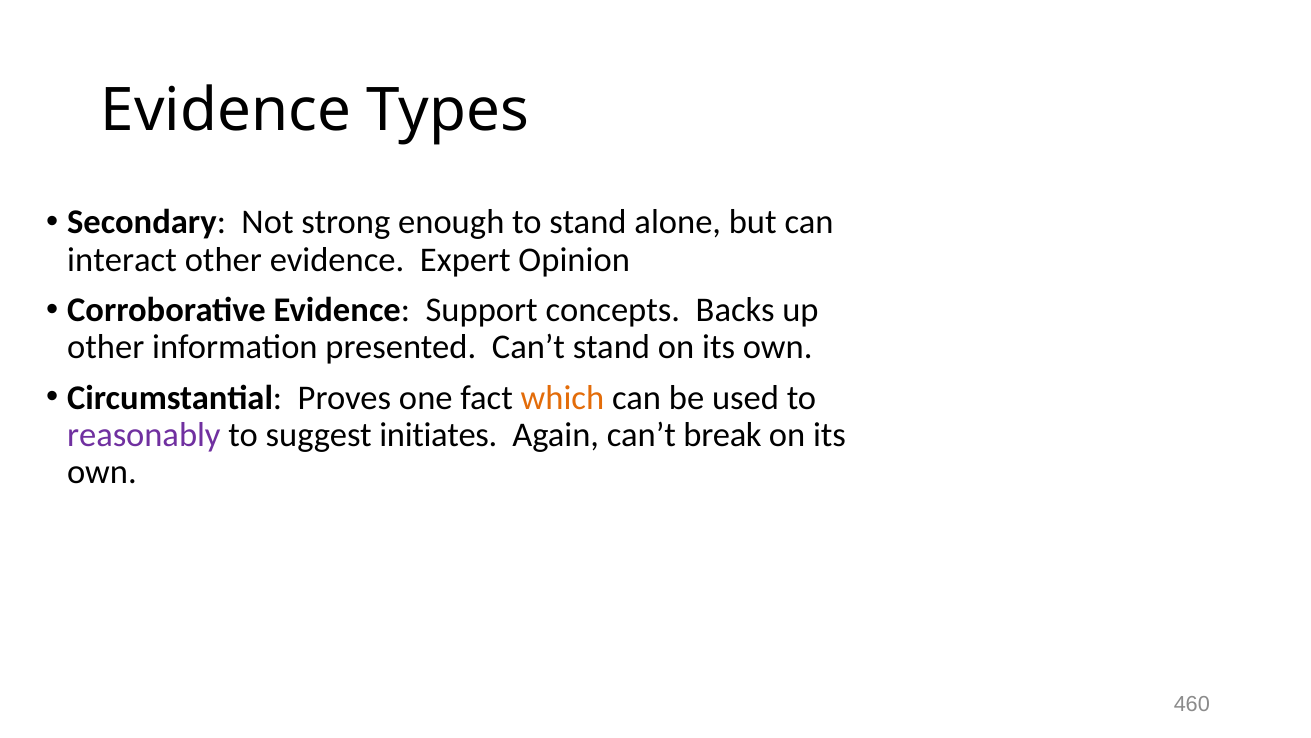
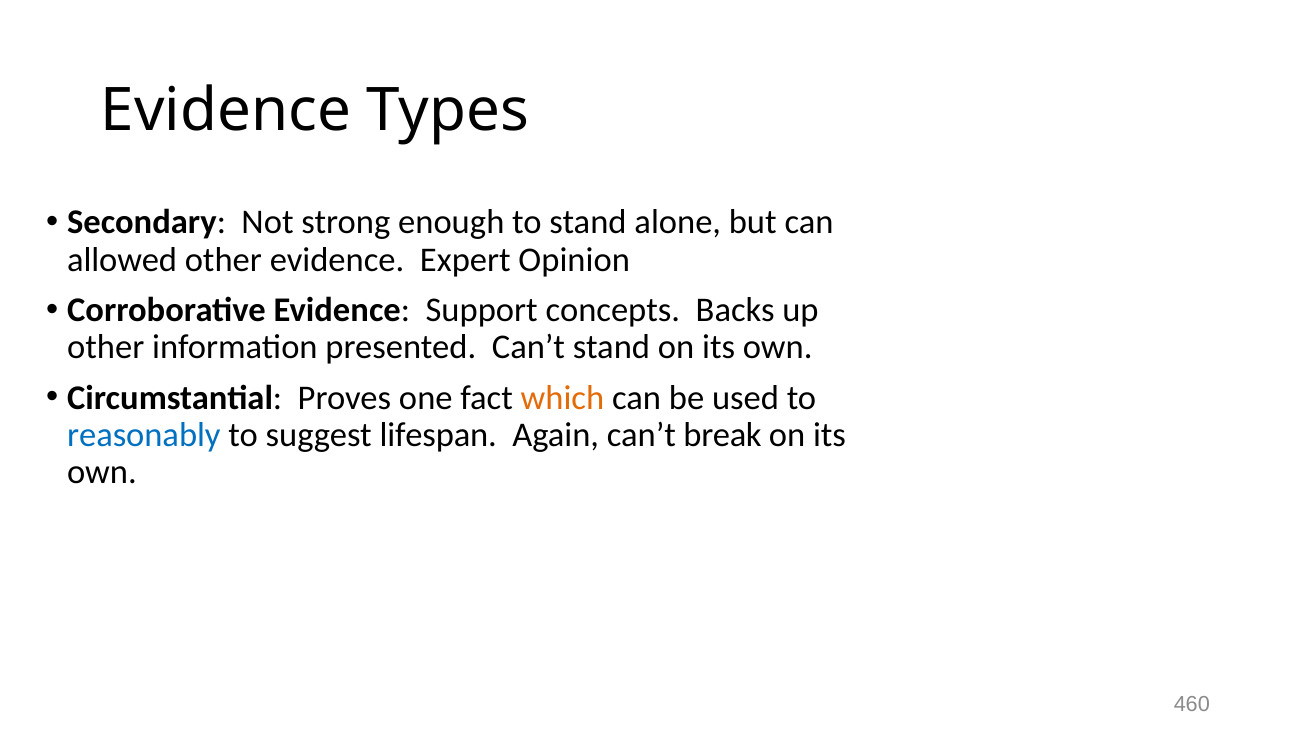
interact: interact -> allowed (122, 260)
reasonably colour: purple -> blue (144, 435)
initiates: initiates -> lifespan (438, 435)
